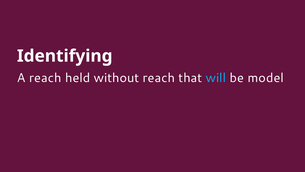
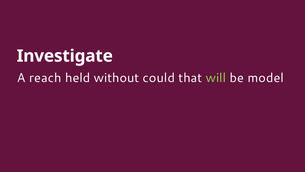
Identifying: Identifying -> Investigate (65, 56)
without reach: reach -> could (159, 78)
will colour: light blue -> light green (216, 78)
